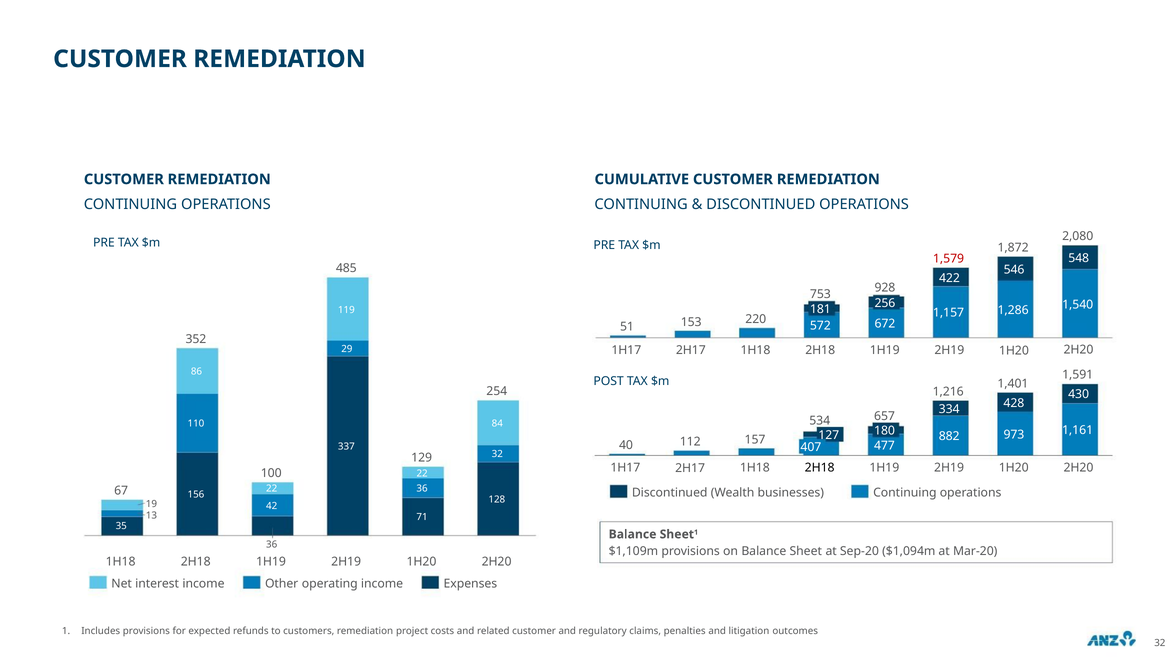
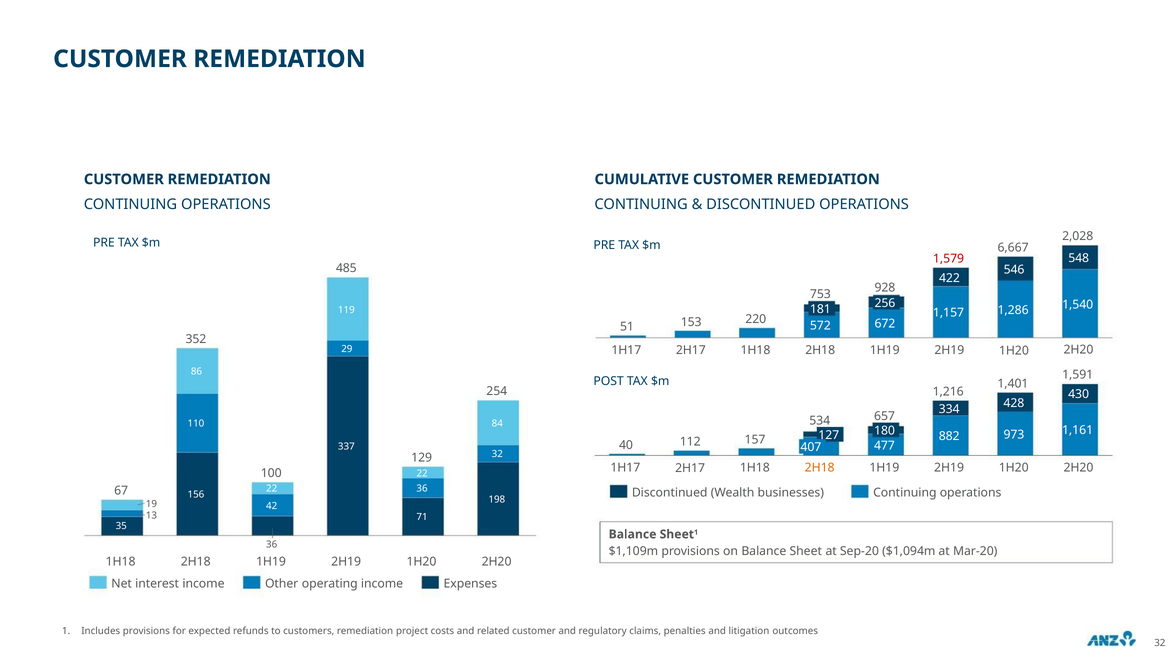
2,080: 2,080 -> 2,028 (1078, 236)
1,872: 1,872 -> 6,667 (1013, 248)
2H18 colour: black -> orange (820, 468)
128: 128 -> 198 (497, 499)
